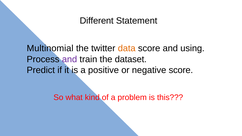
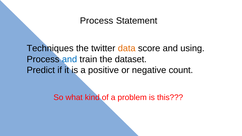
Different: Different -> Process (97, 21)
Multinomial: Multinomial -> Techniques (50, 48)
and colour: purple -> blue (70, 59)
negative score: score -> count (181, 70)
